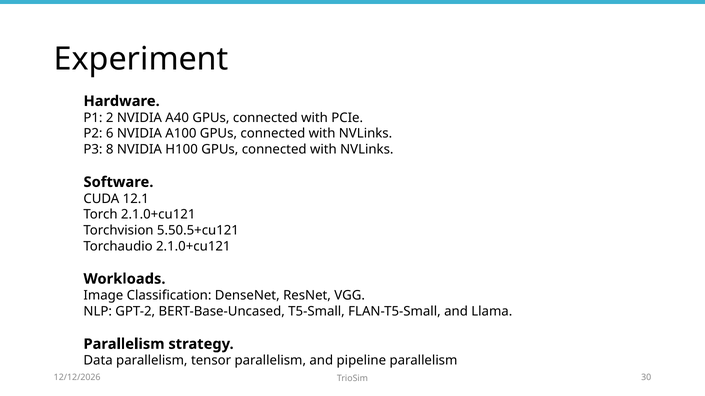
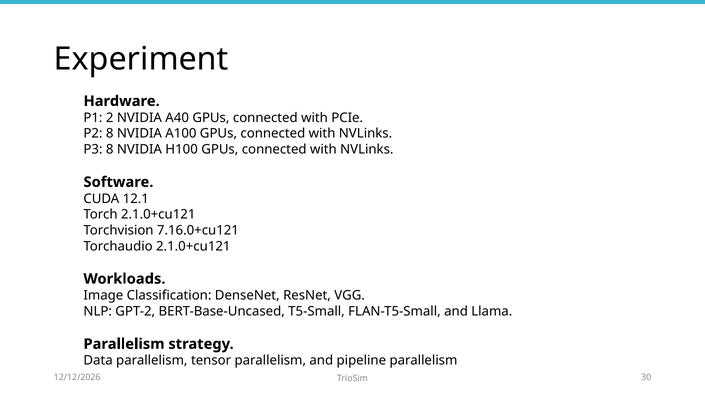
P2 6: 6 -> 8 (110, 134)
5.50.5+cu121: 5.50.5+cu121 -> 7.16.0+cu121 (198, 231)
